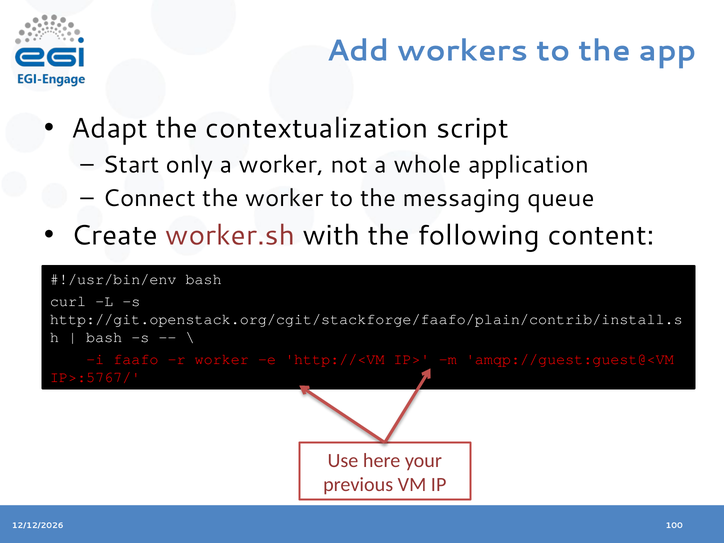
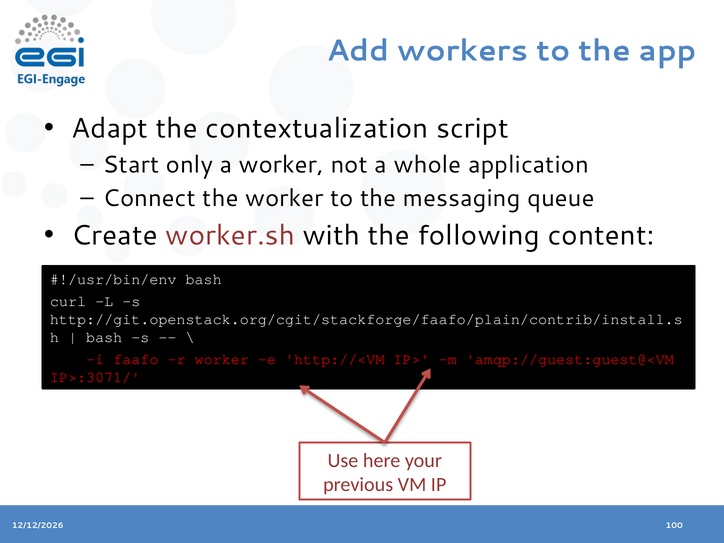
IP>:5767/: IP>:5767/ -> IP>:3071/ (95, 377)
